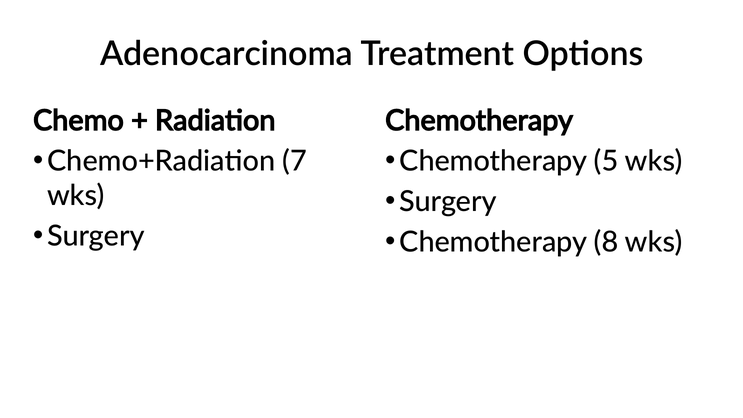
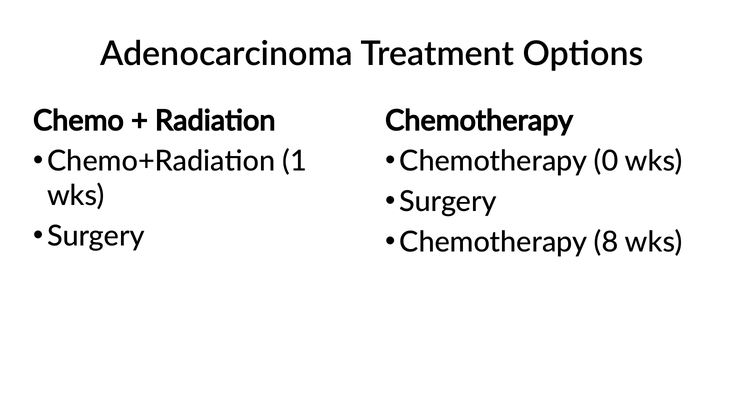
7: 7 -> 1 (295, 161)
5: 5 -> 0 (606, 161)
